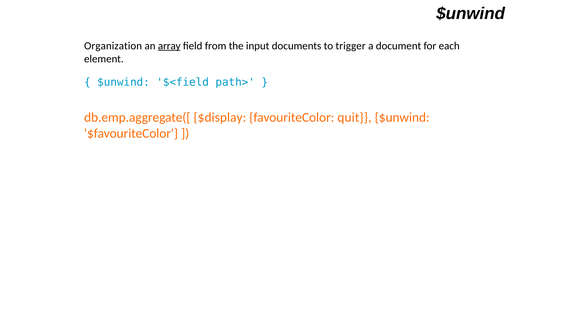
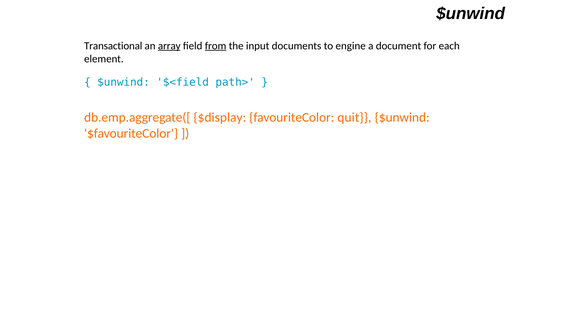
Organization: Organization -> Transactional (113, 46)
from underline: none -> present (216, 46)
trigger: trigger -> engine (351, 46)
